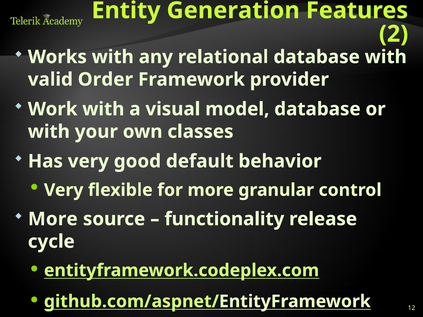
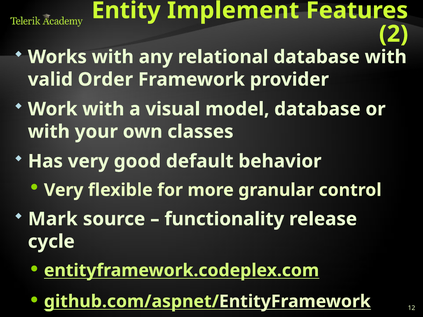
Generation: Generation -> Implement (233, 10)
More: More -> Mark (53, 219)
